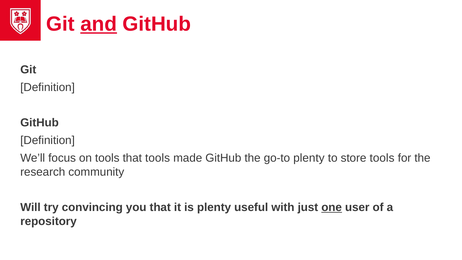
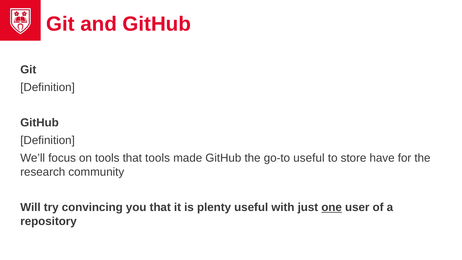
and underline: present -> none (99, 24)
go-to plenty: plenty -> useful (309, 158)
store tools: tools -> have (382, 158)
